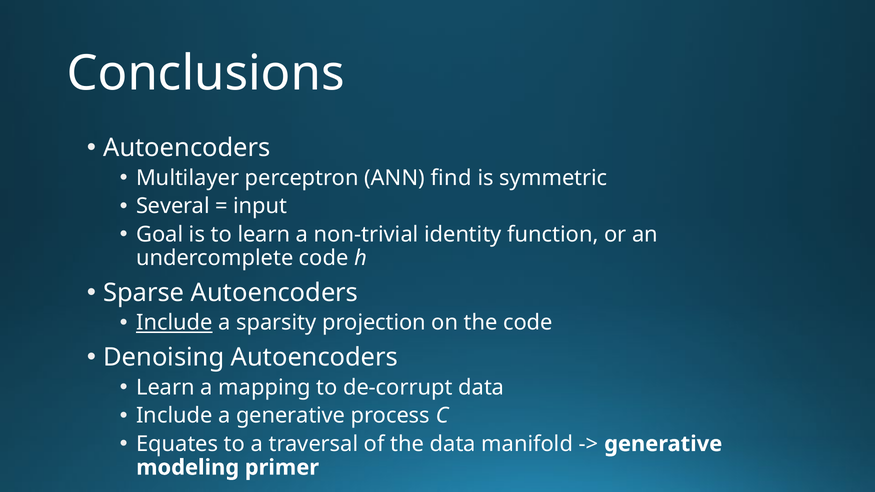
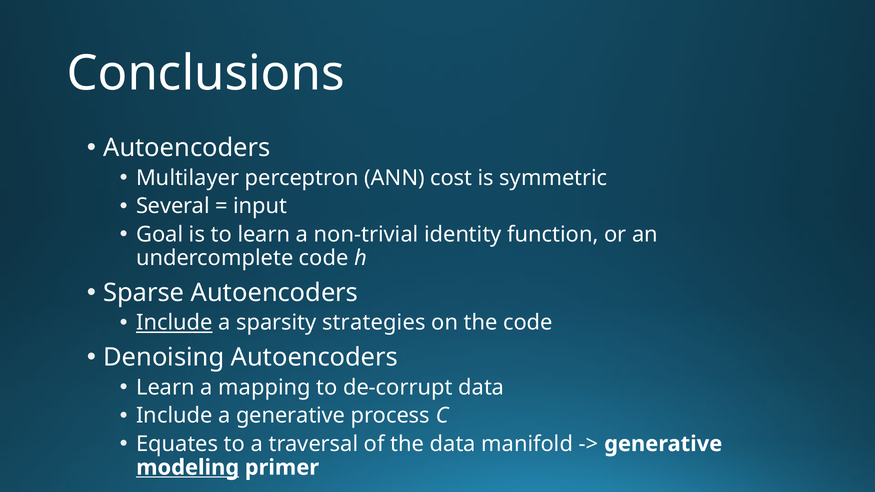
find: find -> cost (451, 178)
projection: projection -> strategies (374, 323)
modeling underline: none -> present (188, 468)
